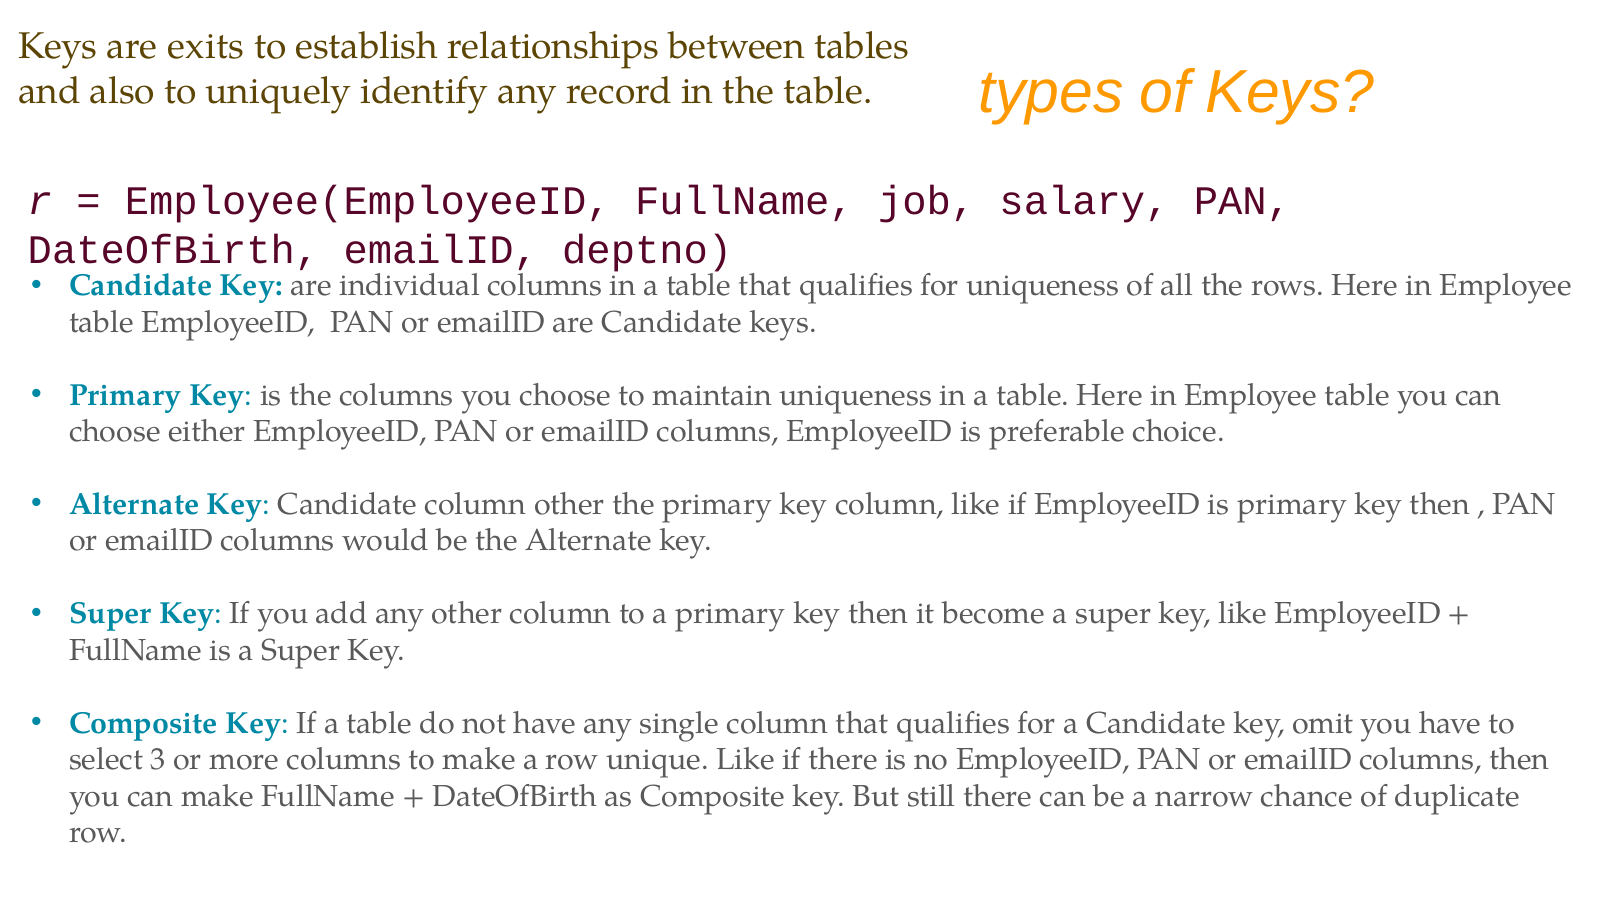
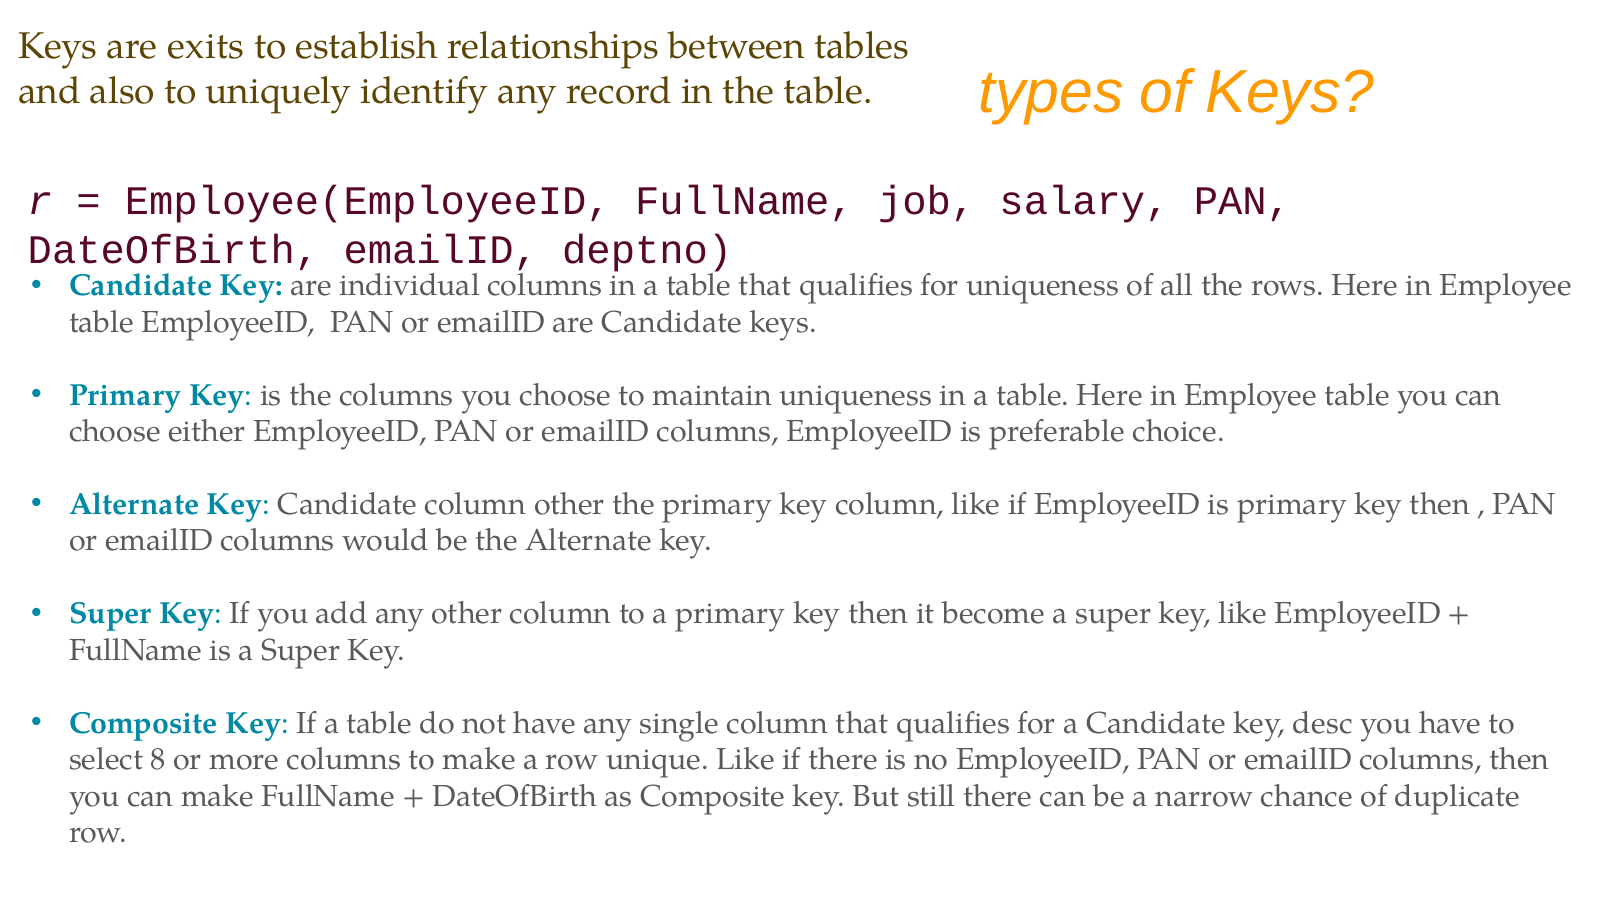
omit: omit -> desc (1323, 723)
3: 3 -> 8 (158, 759)
